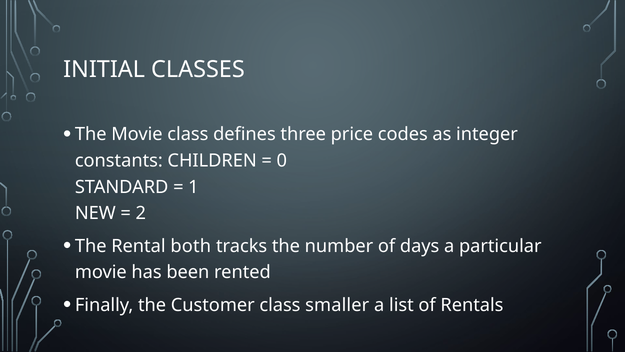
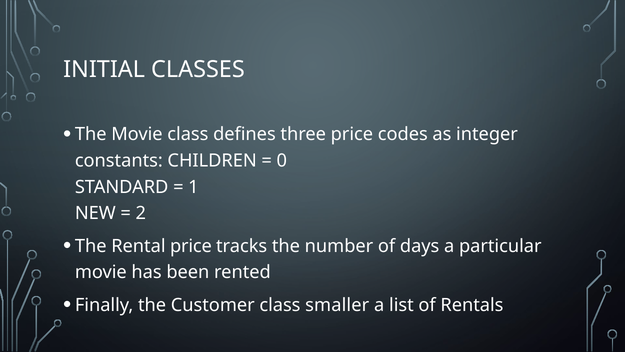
Rental both: both -> price (191, 246)
